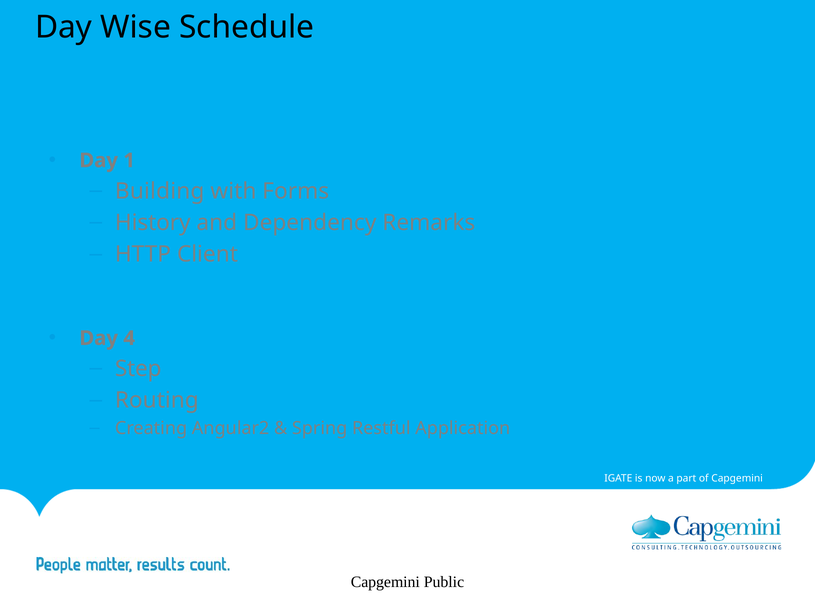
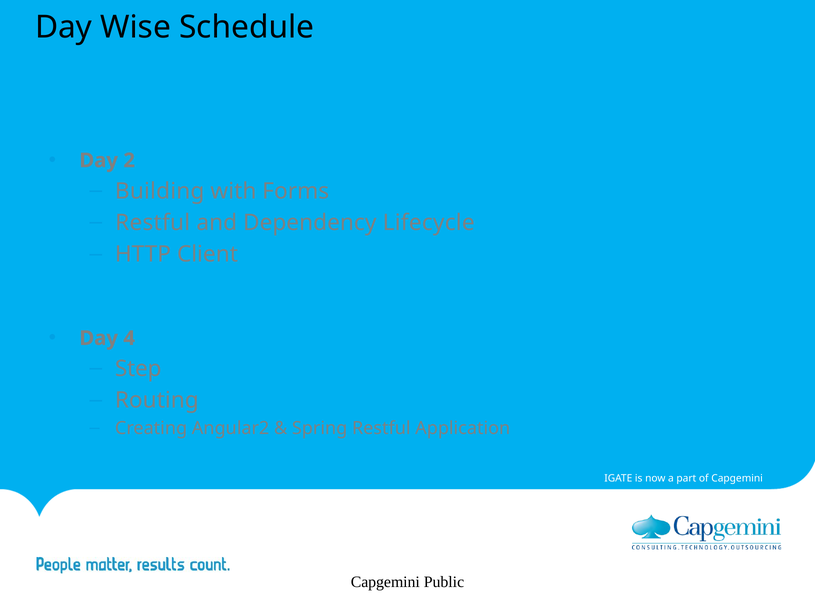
1: 1 -> 2 (129, 160)
History: History -> Restful (153, 222)
Remarks: Remarks -> Lifecycle (429, 222)
